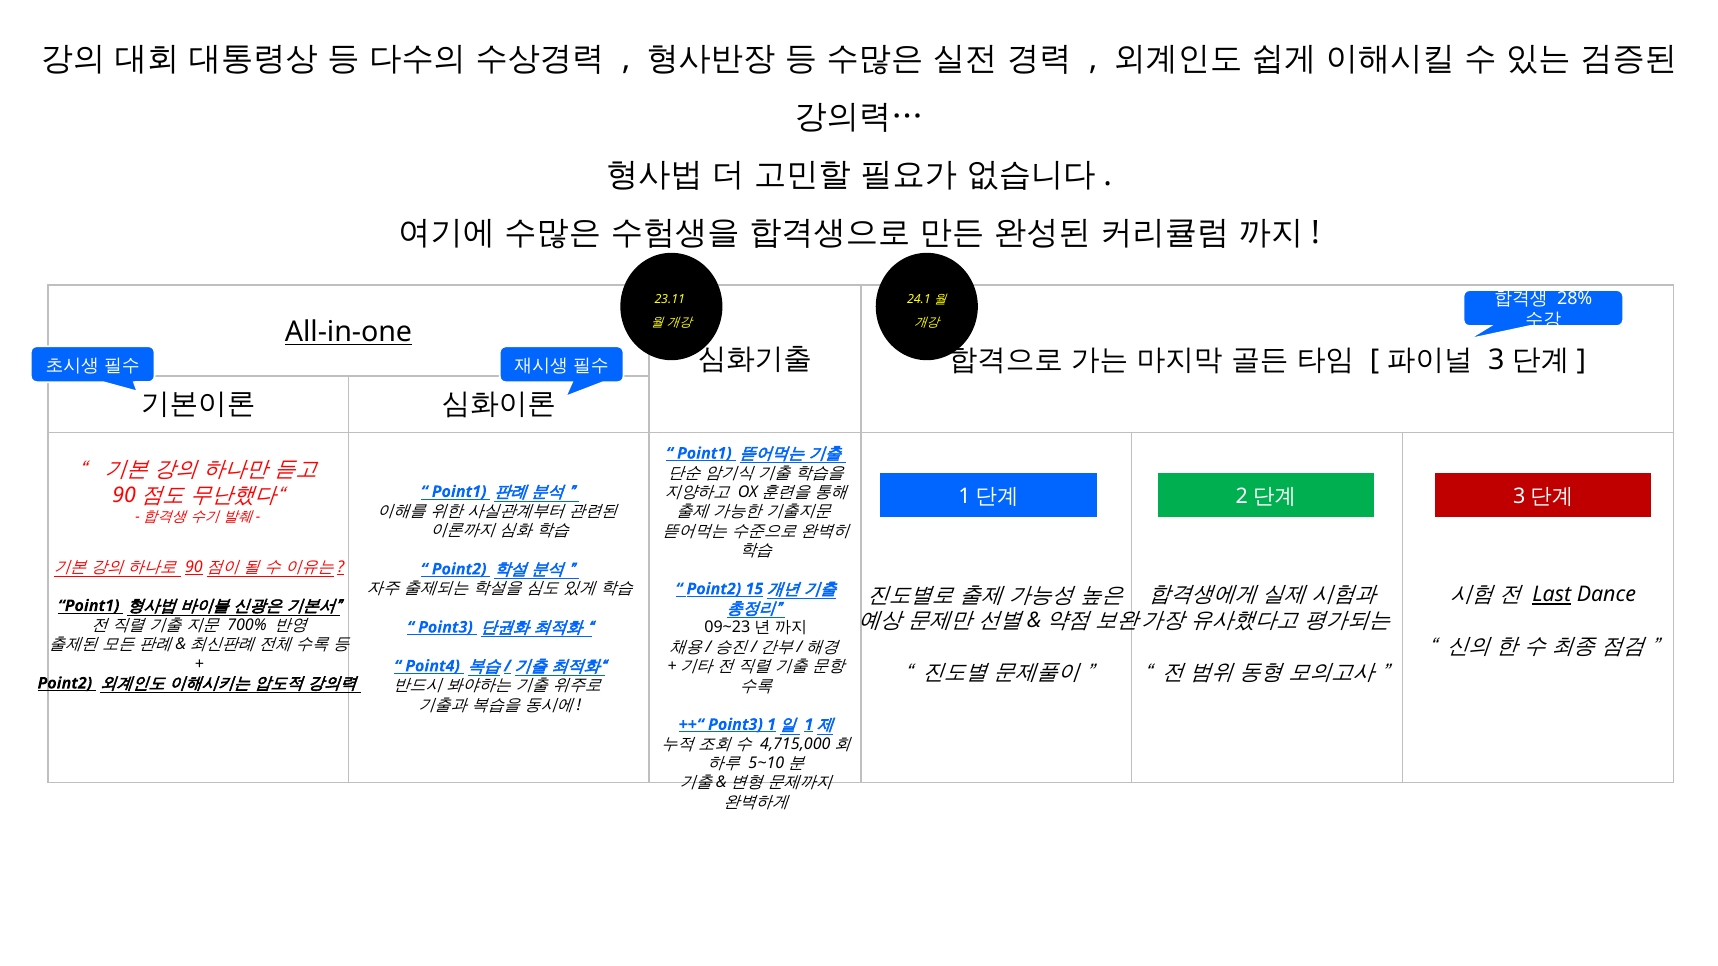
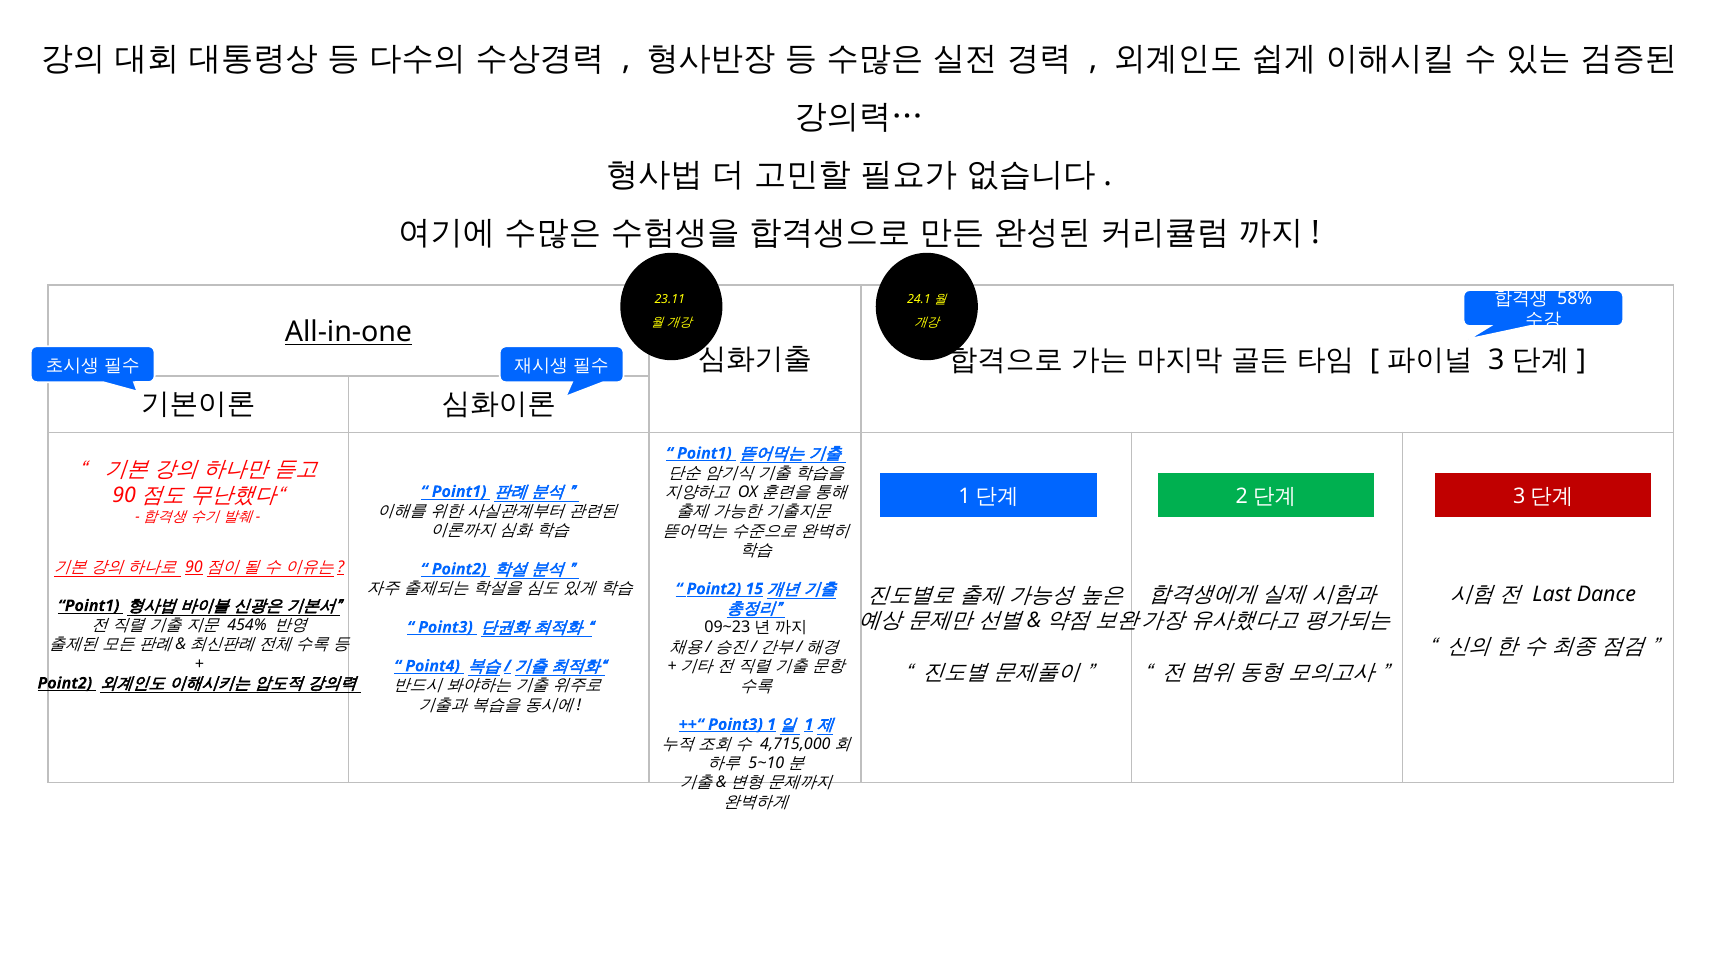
28%: 28% -> 58% (1575, 299)
Last underline: present -> none (1552, 595)
700%: 700% -> 454% (247, 625)
